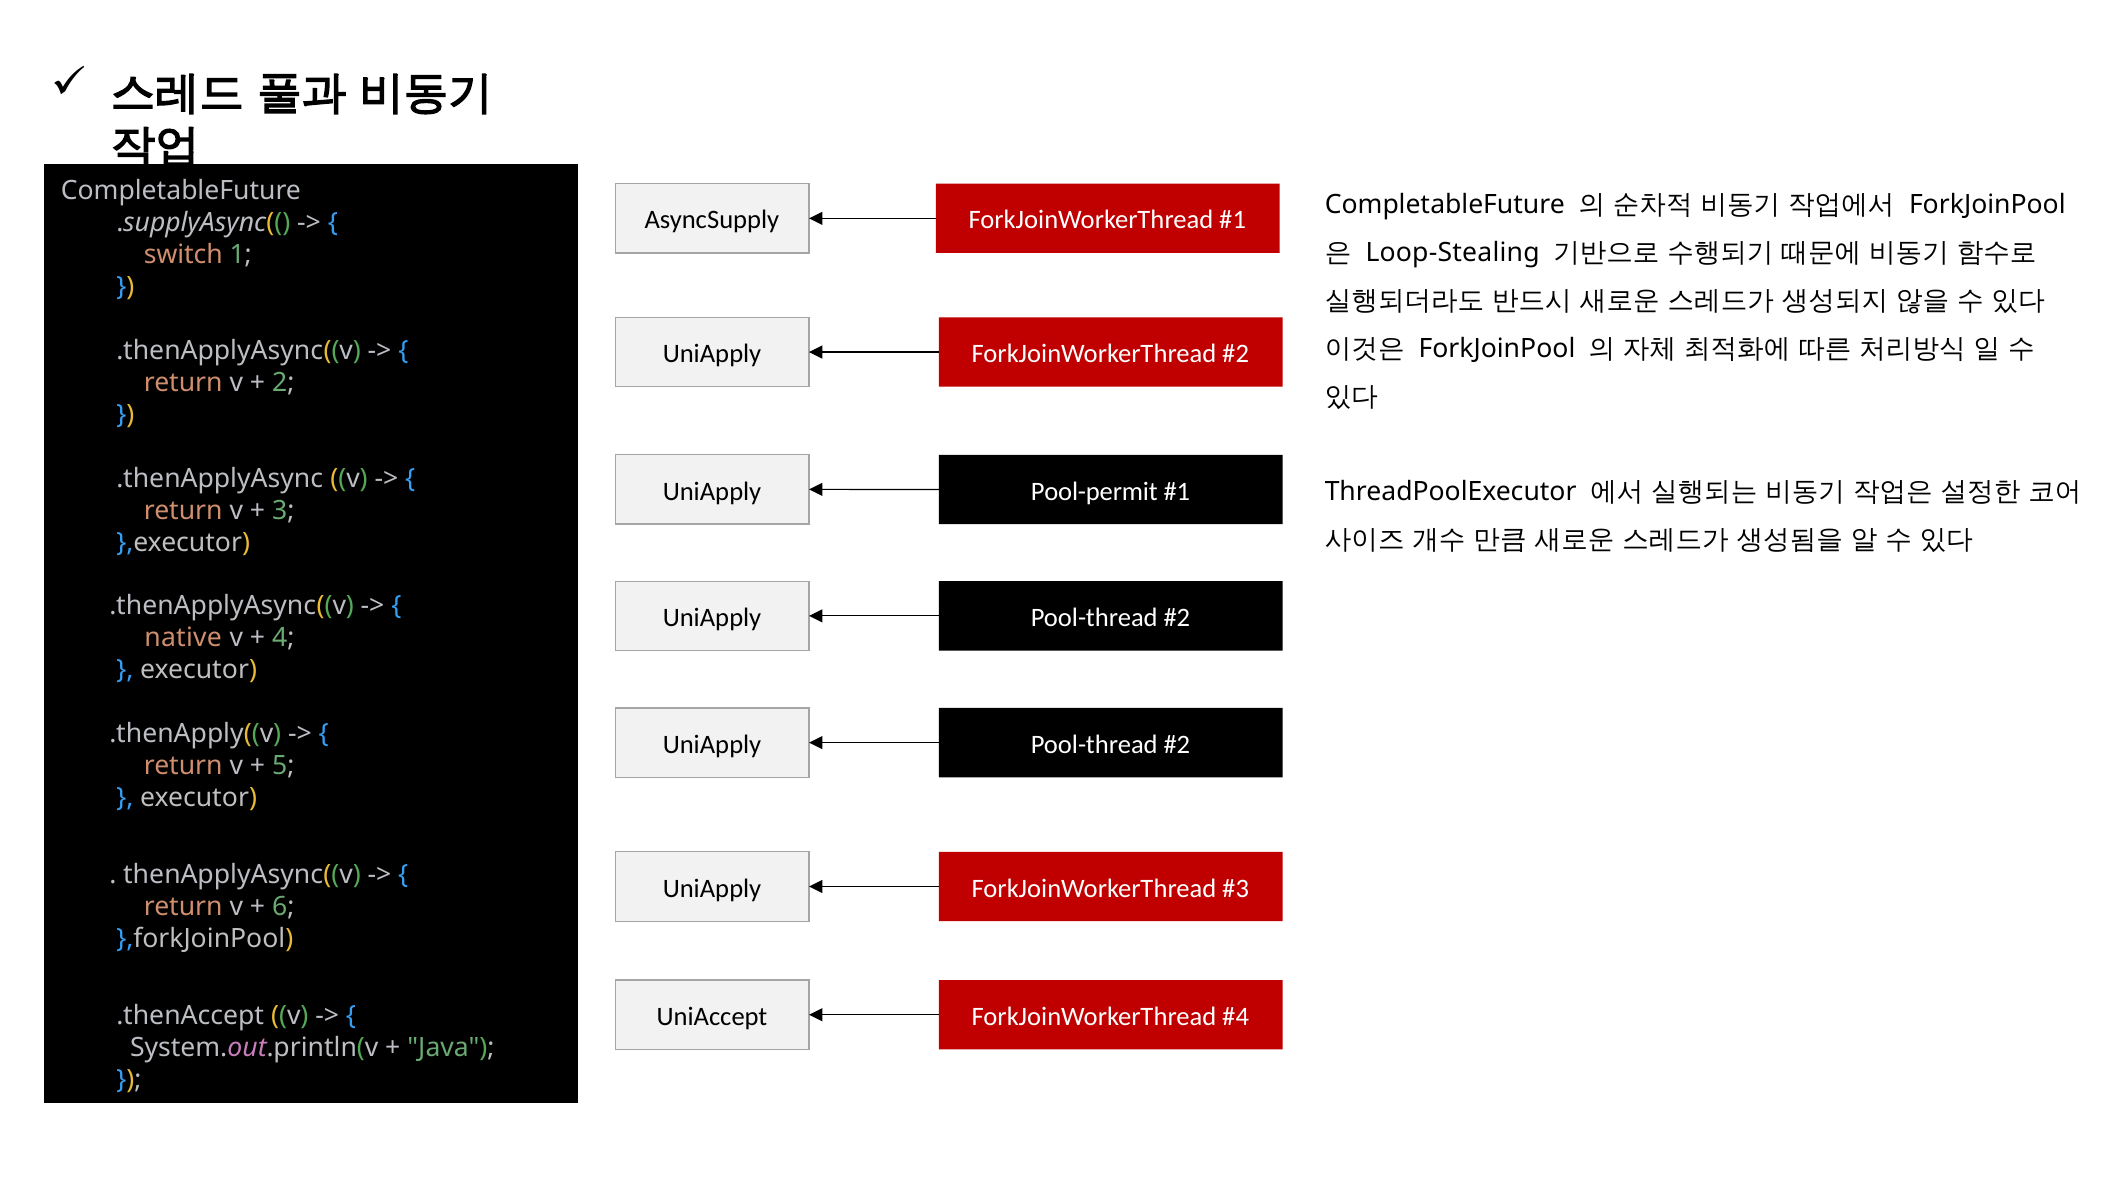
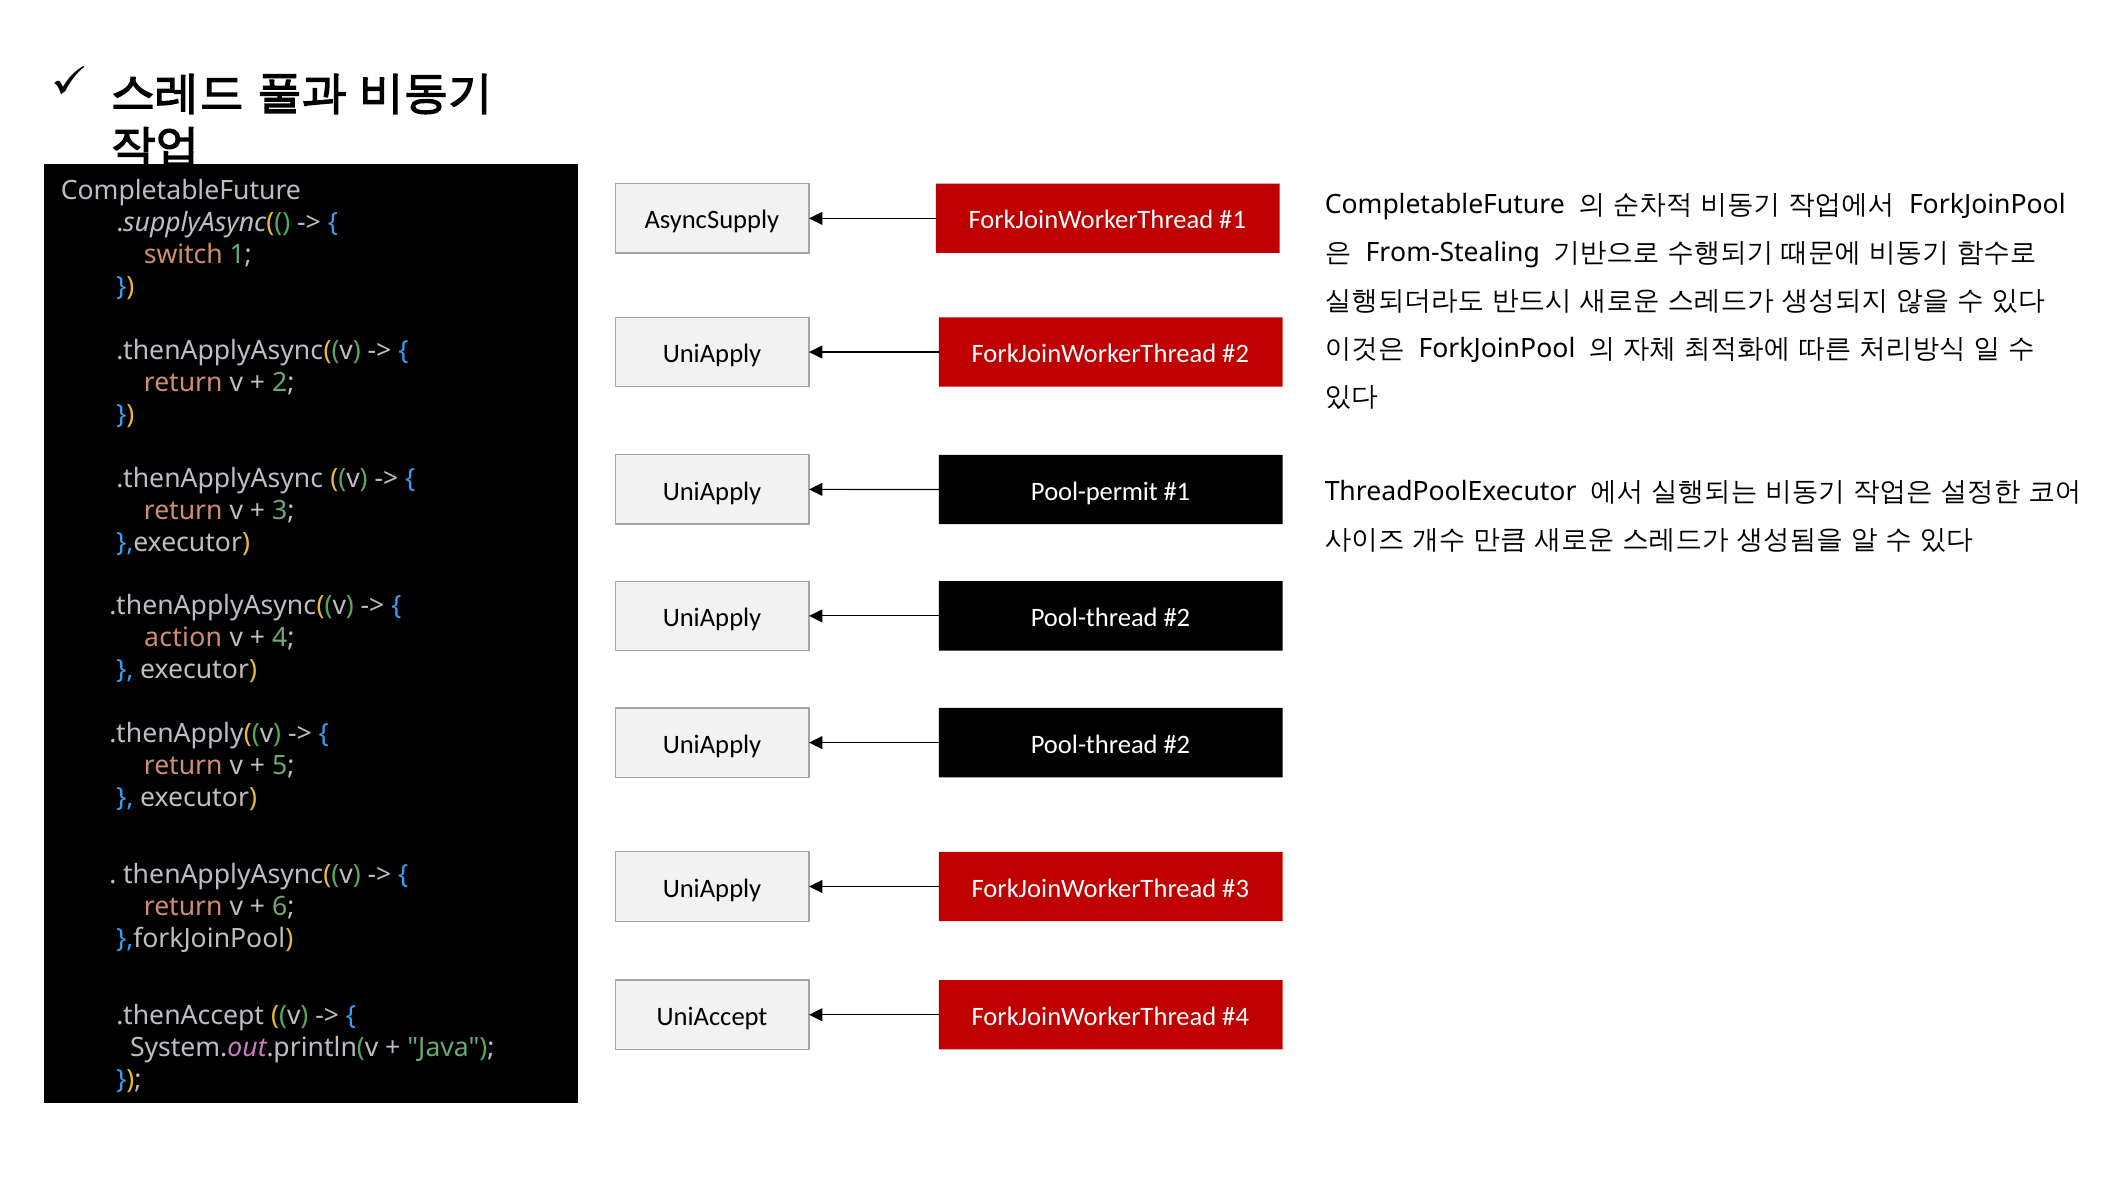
Loop-Stealing: Loop-Stealing -> From-Stealing (1453, 253)
native: native -> action (183, 638)
